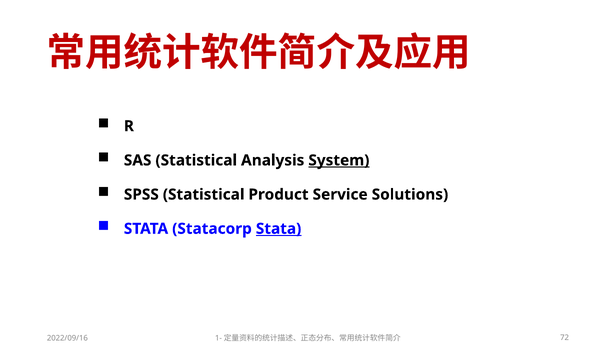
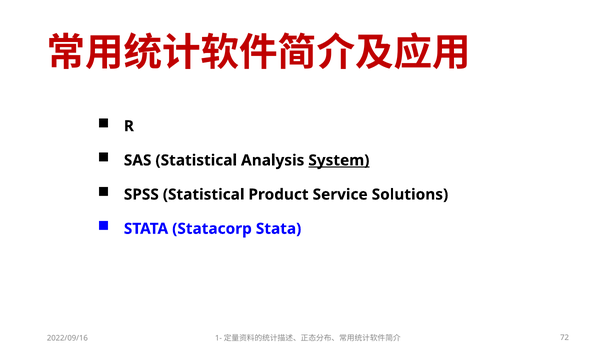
Stata underline: present -> none (279, 228)
